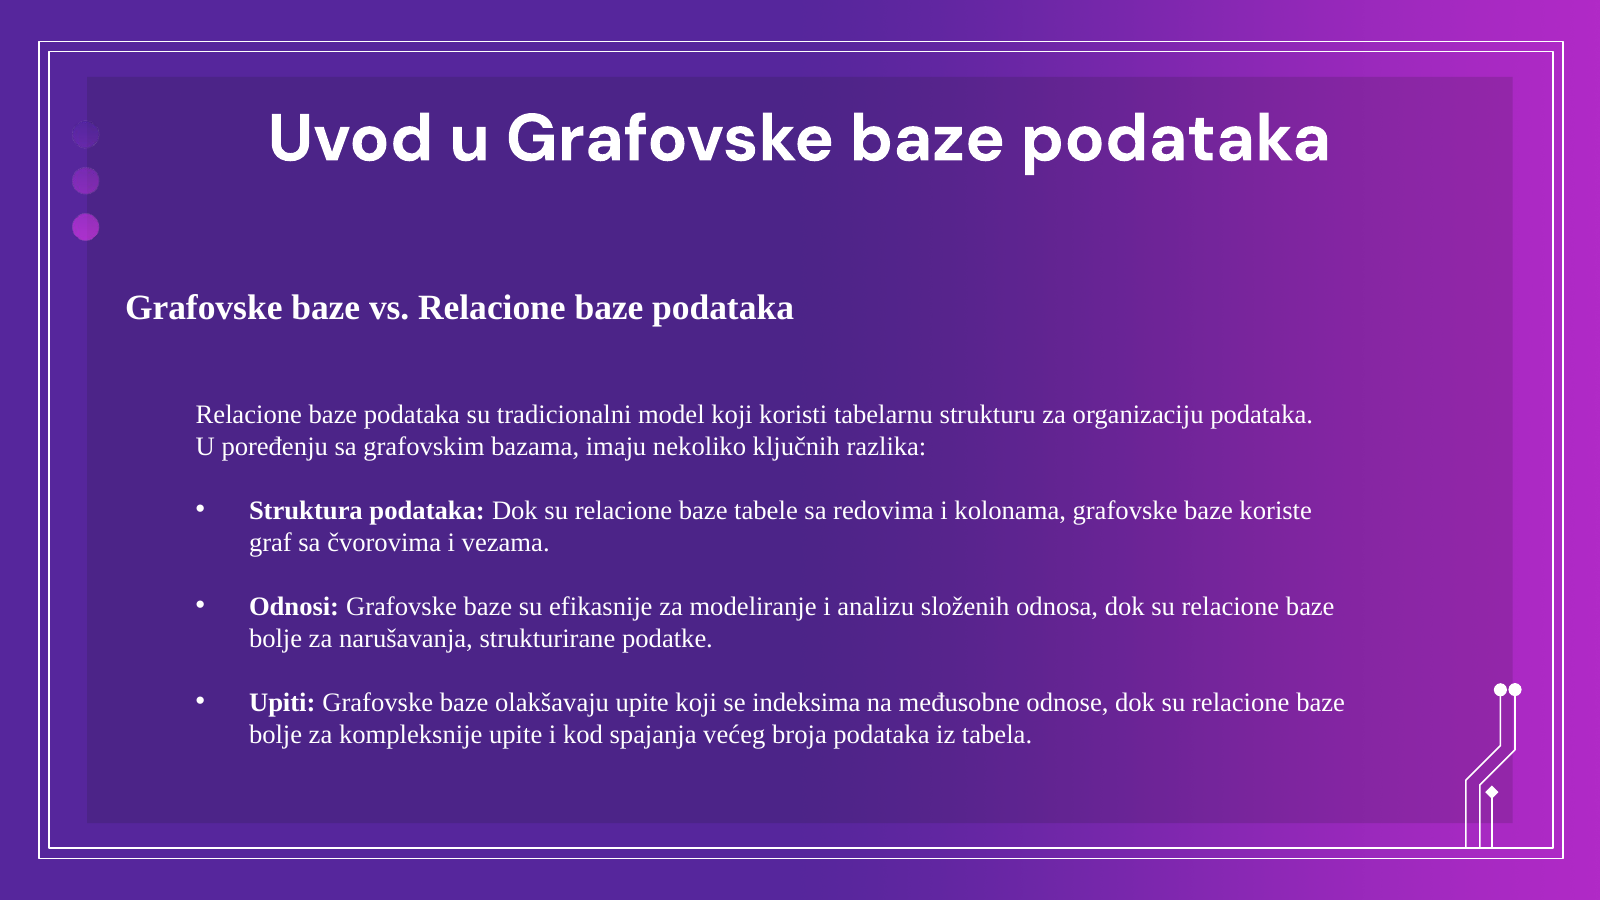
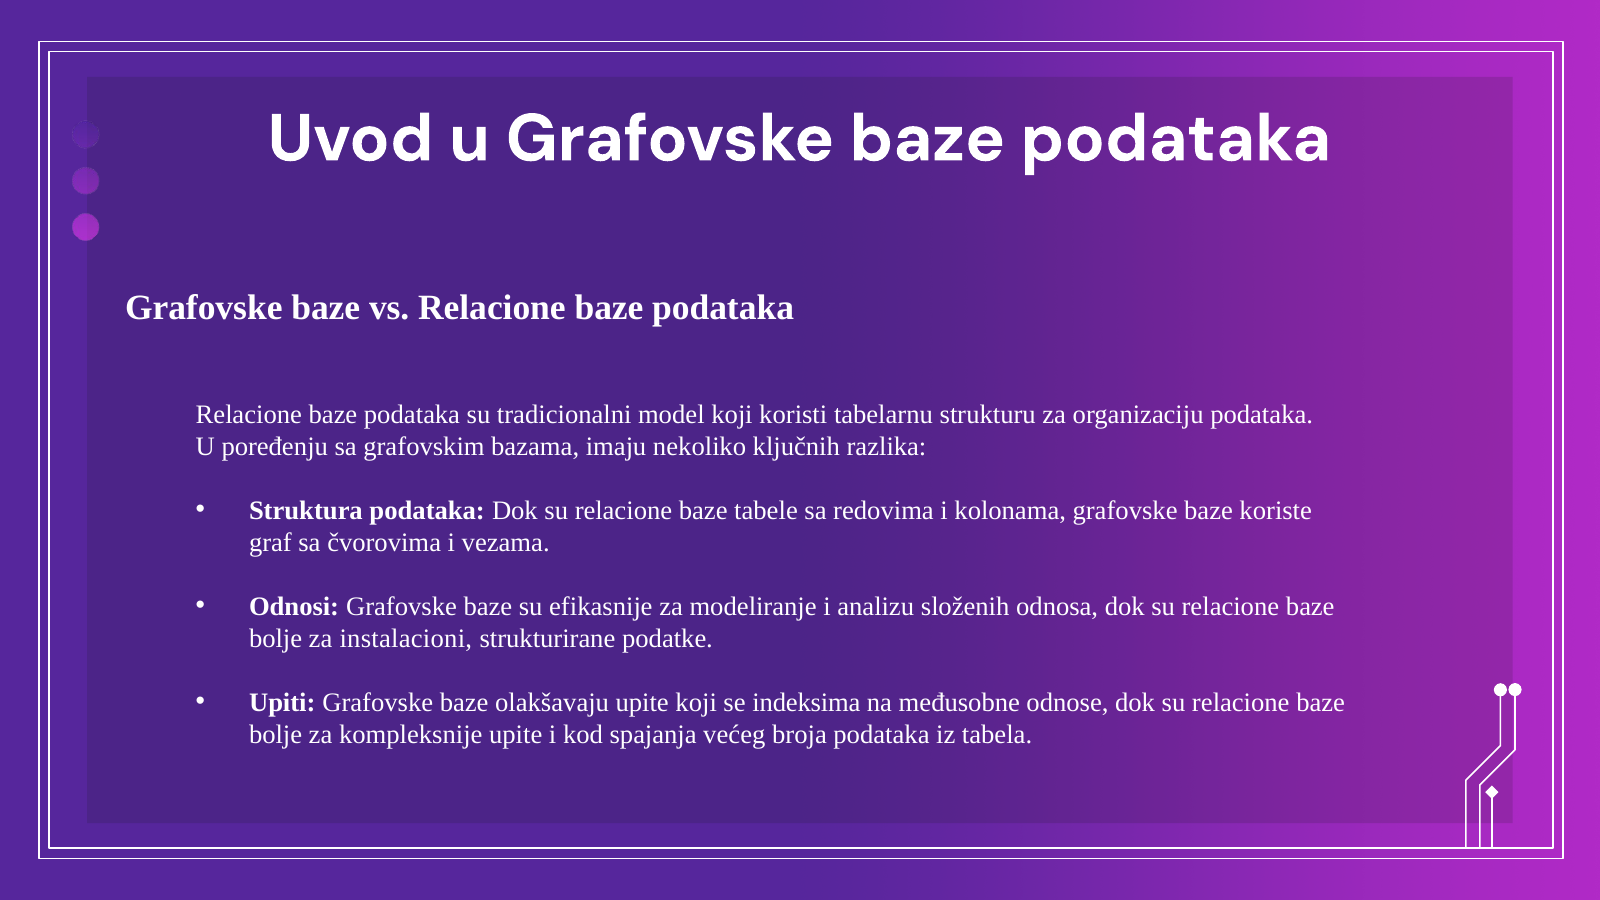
narušavanja: narušavanja -> instalacioni (406, 639)
